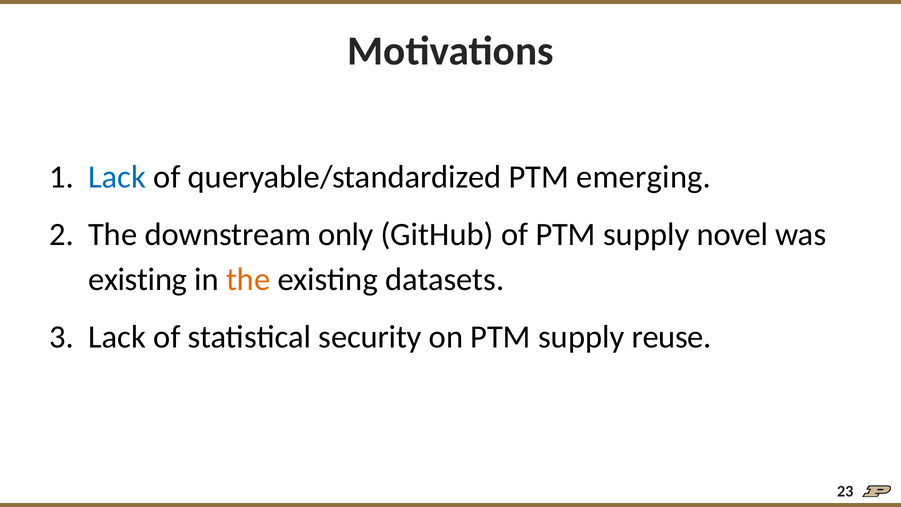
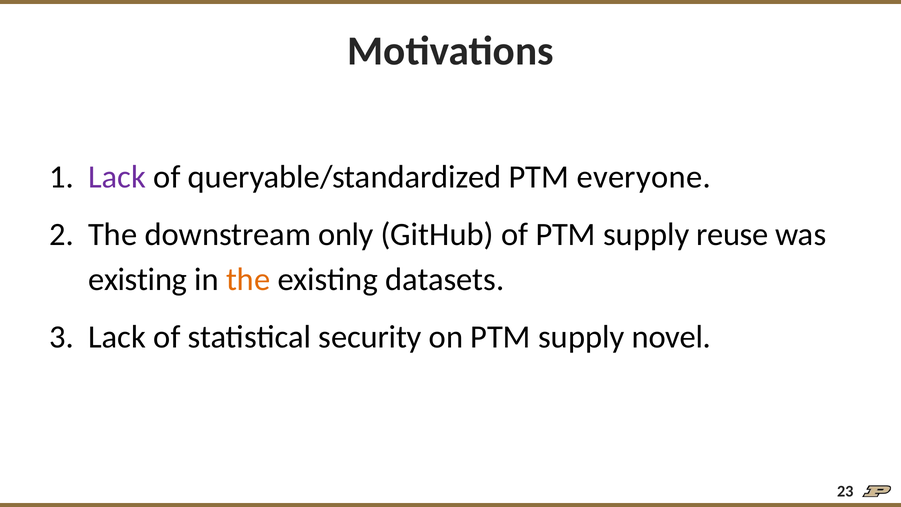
Lack colour: blue -> purple (117, 177)
emerging: emerging -> everyone (644, 177)
novel: novel -> reuse (732, 235)
reuse: reuse -> novel (671, 337)
